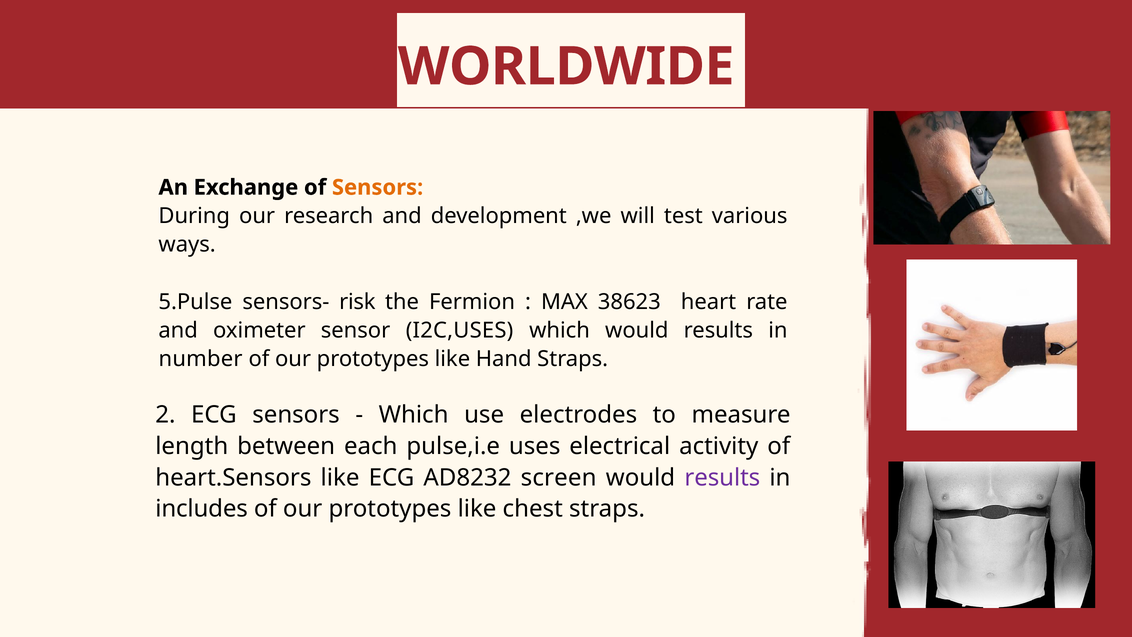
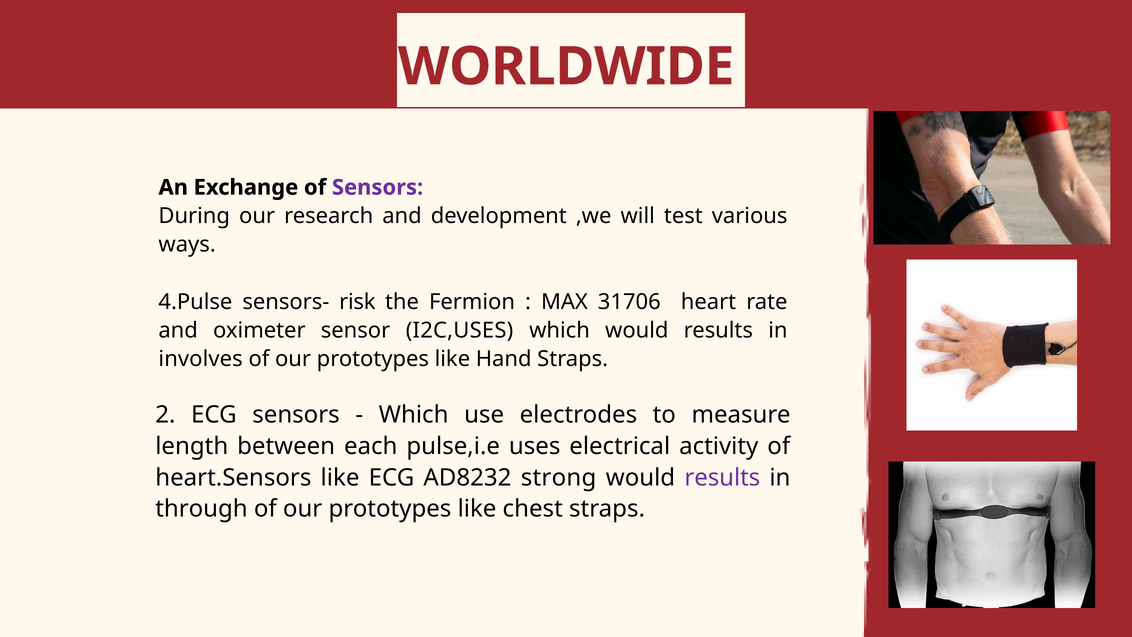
Sensors colour: orange -> purple (378, 187)
5.Pulse: 5.Pulse -> 4.Pulse (195, 302)
38623: 38623 -> 31706 (629, 302)
number: number -> involves (201, 359)
screen: screen -> strong (559, 477)
includes: includes -> through (202, 509)
